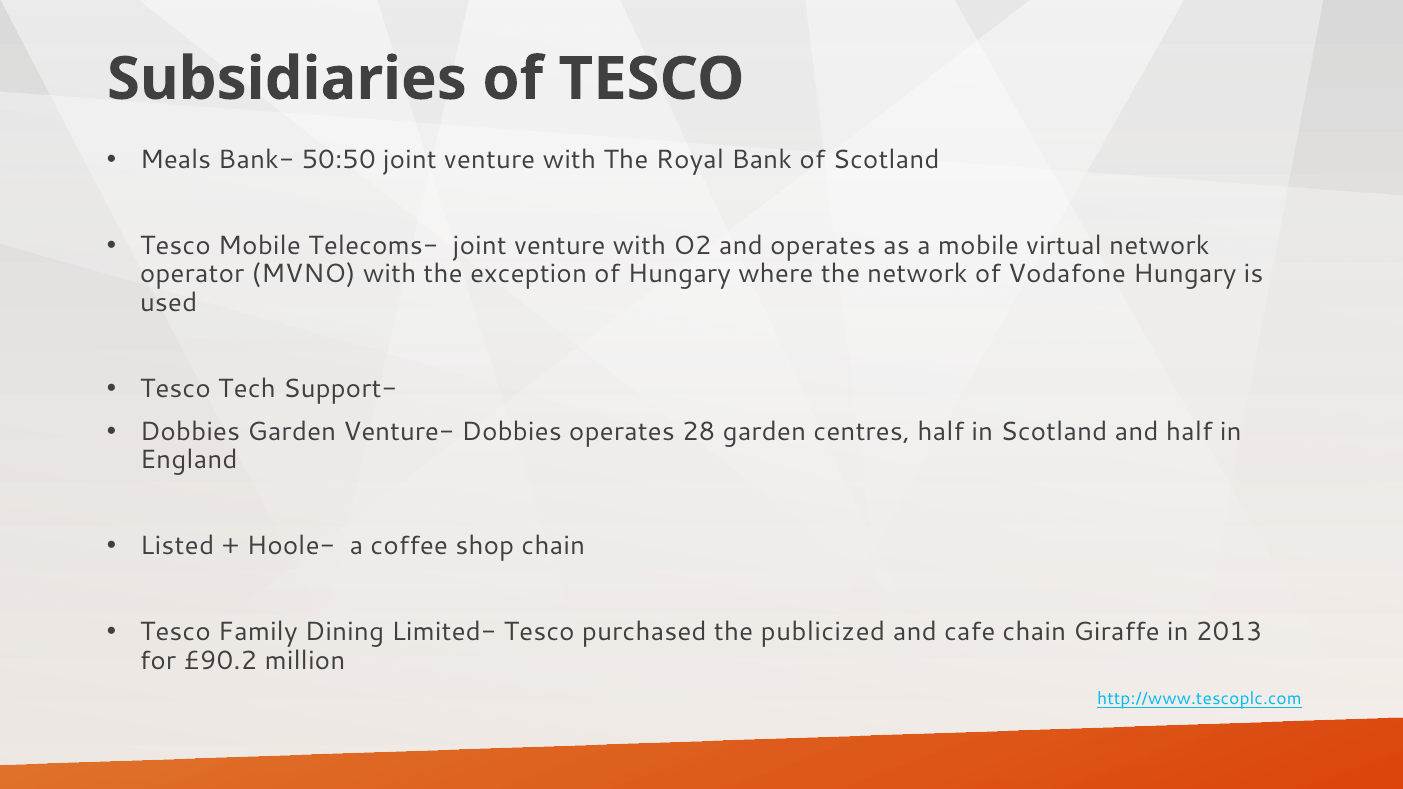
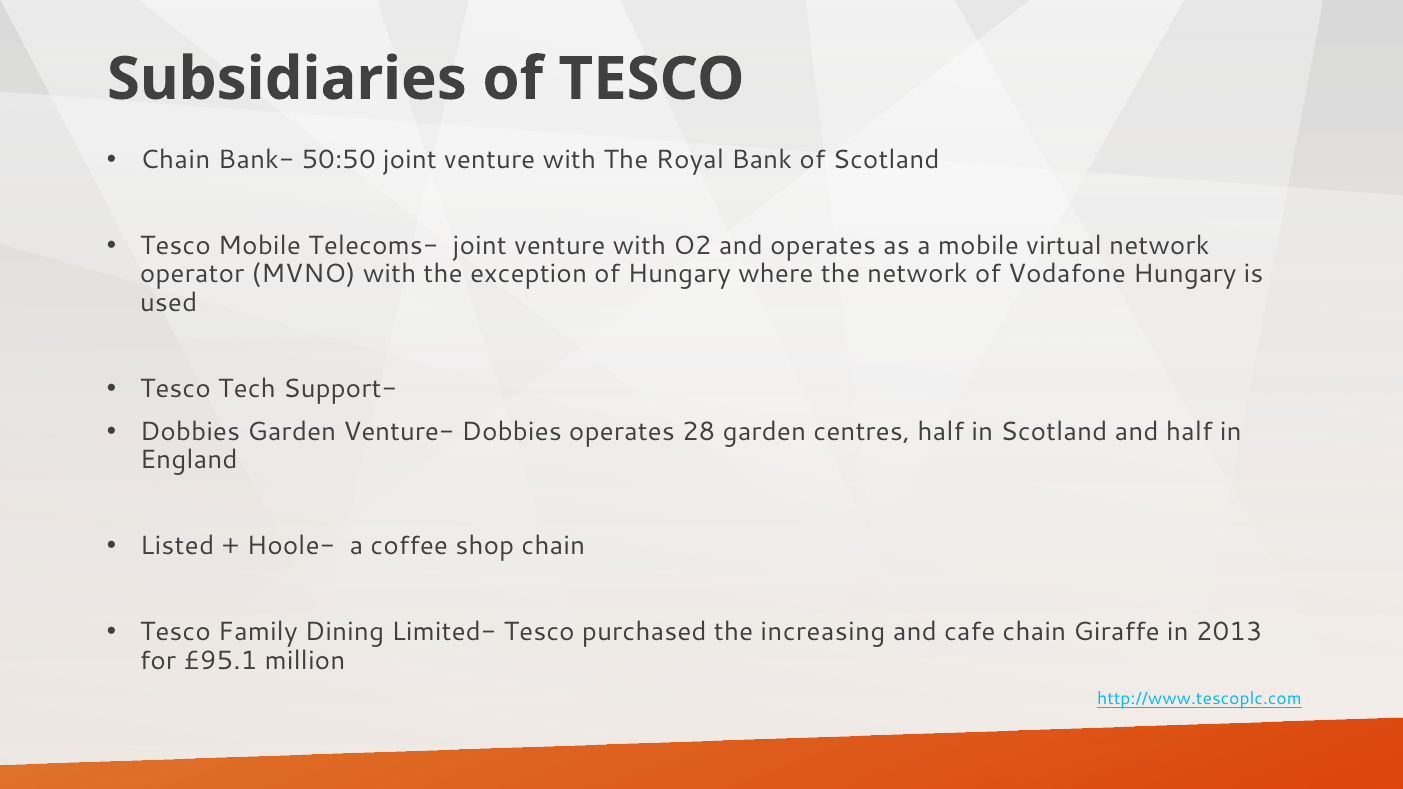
Meals: Meals -> Chain (175, 160)
publicized: publicized -> increasing (823, 632)
£90.2: £90.2 -> £95.1 (220, 661)
